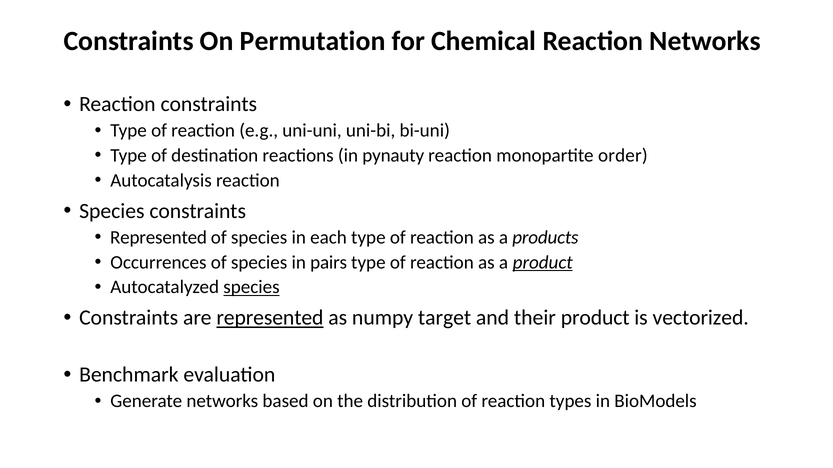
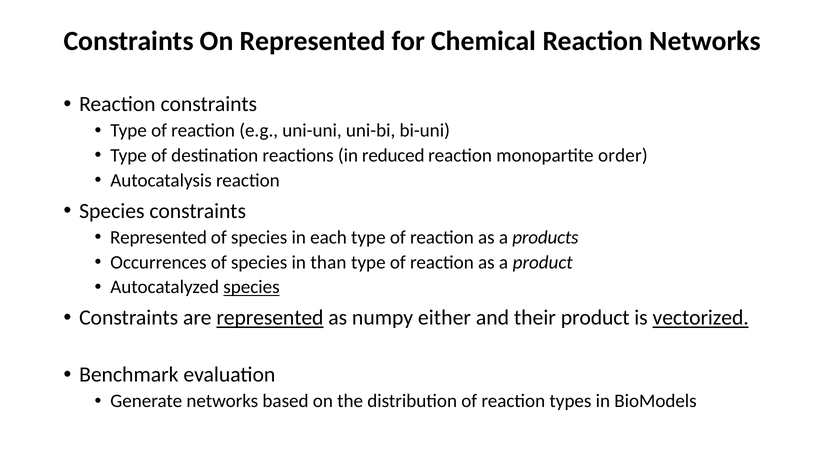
On Permutation: Permutation -> Represented (313, 41)
pynauty: pynauty -> reduced (393, 156)
pairs: pairs -> than (328, 263)
product underline: present -> none (543, 263)
target: target -> either (445, 318)
vectorized underline: none -> present (701, 318)
